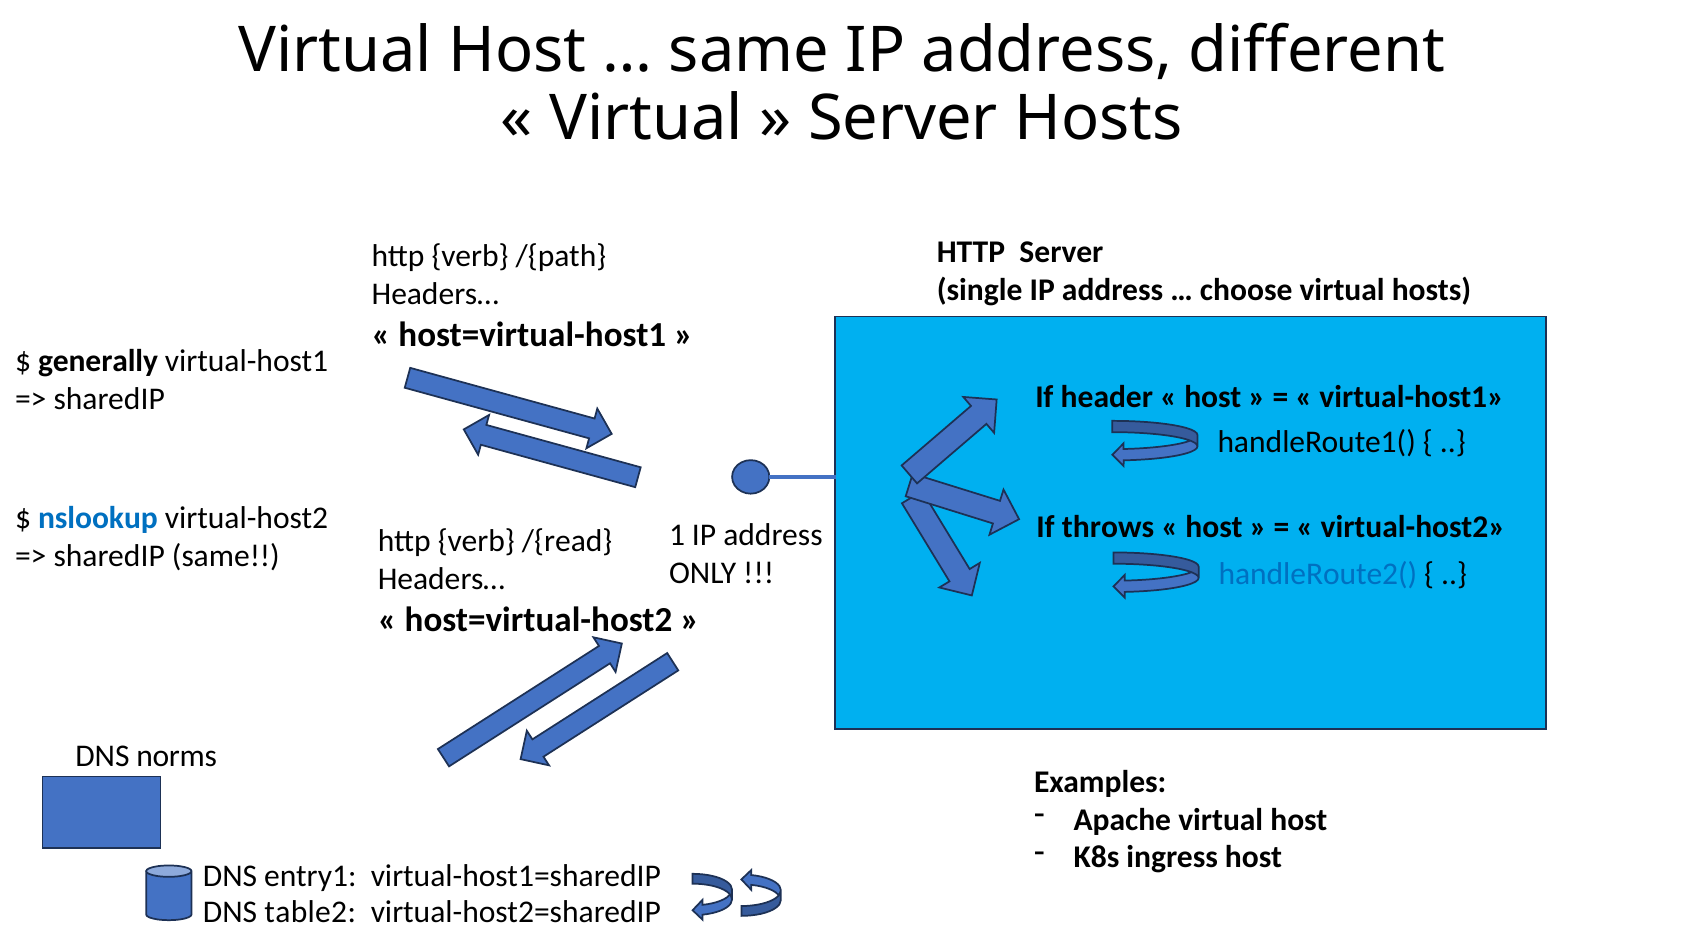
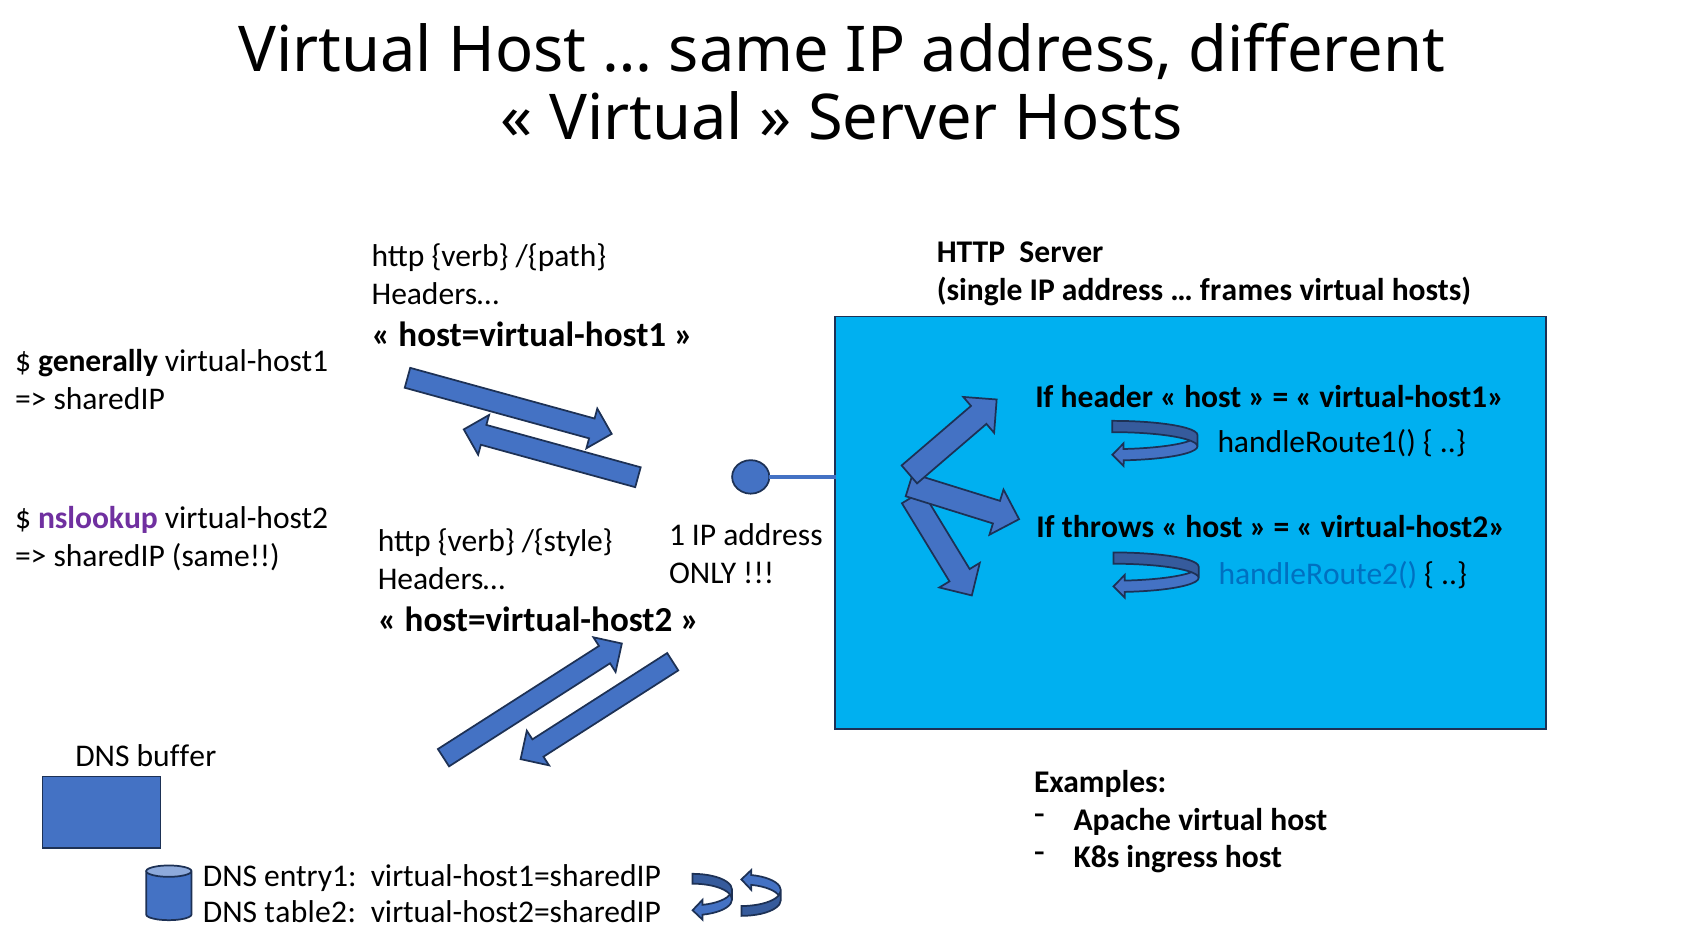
choose: choose -> frames (1246, 290)
nslookup colour: blue -> purple (98, 518)
/{read: /{read -> /{style (567, 541)
norms: norms -> buffer (176, 756)
